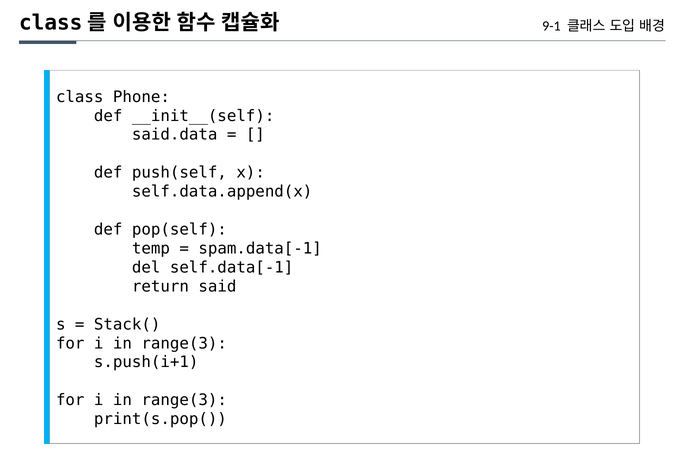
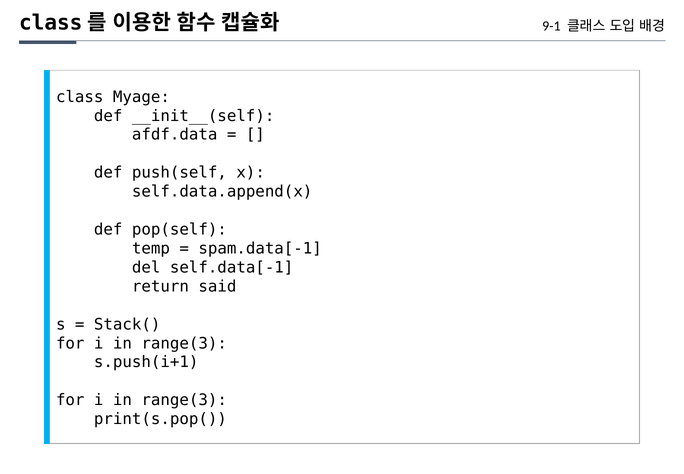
Phone: Phone -> Myage (141, 97)
said.data: said.data -> afdf.data (175, 135)
